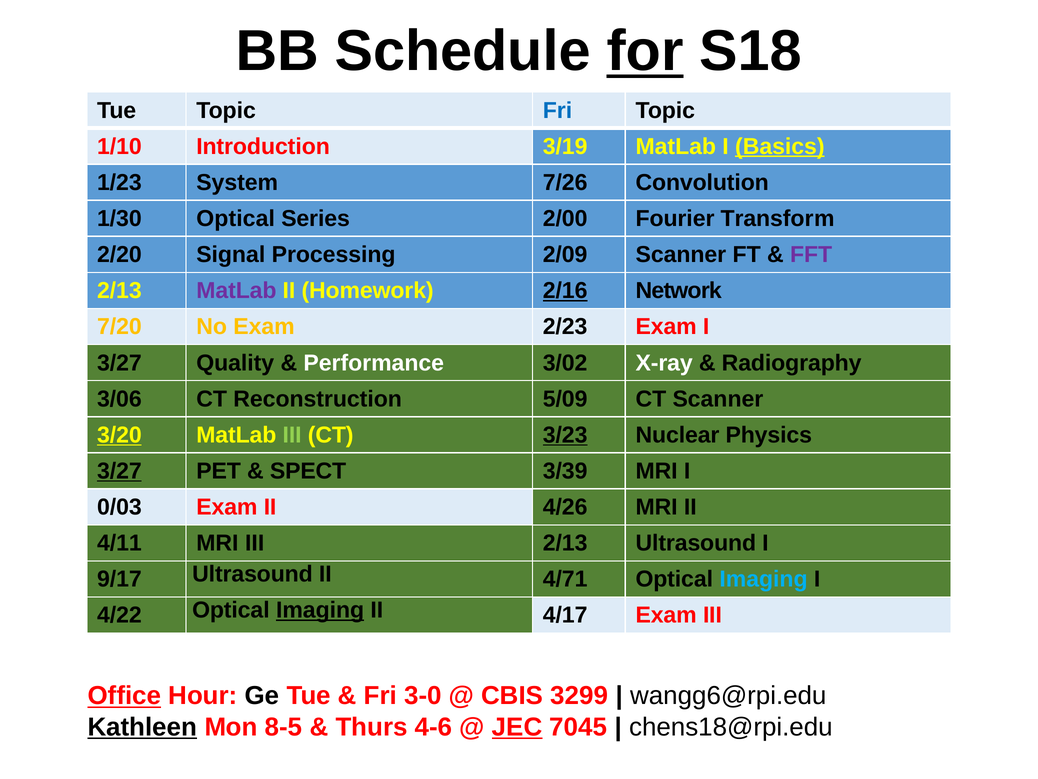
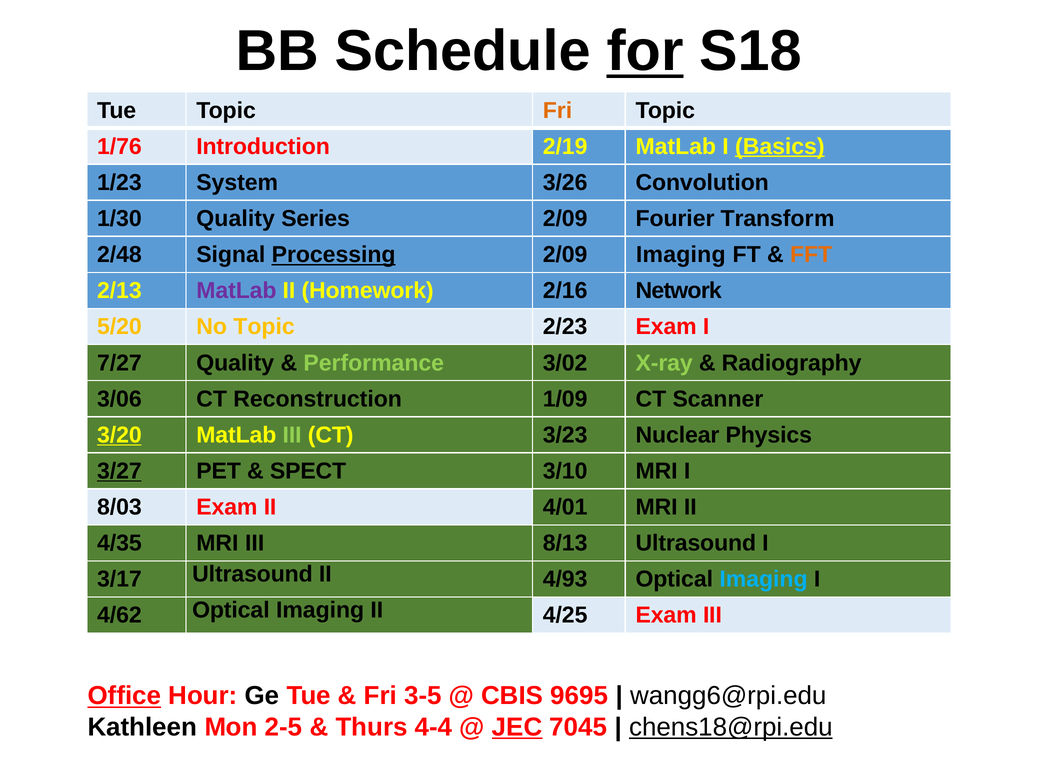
Fri colour: blue -> orange (557, 110)
1/10: 1/10 -> 1/76 (119, 146)
3/19: 3/19 -> 2/19 (565, 146)
7/26: 7/26 -> 3/26 (565, 182)
1/30 Optical: Optical -> Quality (236, 219)
Series 2/00: 2/00 -> 2/09 (565, 219)
2/20: 2/20 -> 2/48 (119, 255)
Processing underline: none -> present (334, 255)
2/09 Scanner: Scanner -> Imaging (681, 255)
FFT colour: purple -> orange (811, 255)
2/16 underline: present -> none (565, 291)
7/20: 7/20 -> 5/20 (119, 327)
No Exam: Exam -> Topic (264, 327)
3/27: 3/27 -> 7/27 (119, 363)
Performance colour: white -> light green (374, 363)
X-ray colour: white -> light green (664, 363)
5/09: 5/09 -> 1/09 (565, 399)
3/23 underline: present -> none (565, 435)
3/39: 3/39 -> 3/10 (565, 471)
0/03: 0/03 -> 8/03 (119, 507)
4/26: 4/26 -> 4/01 (565, 507)
4/11: 4/11 -> 4/35 (119, 543)
III 2/13: 2/13 -> 8/13 (565, 543)
9/17: 9/17 -> 3/17 (119, 579)
4/71: 4/71 -> 4/93 (565, 579)
4/22: 4/22 -> 4/62 (119, 615)
Imaging underline: present -> none (320, 610)
4/17: 4/17 -> 4/25 (565, 615)
3-0: 3-0 -> 3-5 (423, 695)
3299: 3299 -> 9695 (579, 695)
Kathleen underline: present -> none (142, 727)
8-5: 8-5 -> 2-5 (284, 727)
4-6: 4-6 -> 4-4 (433, 727)
chens18@rpi.edu underline: none -> present (731, 727)
